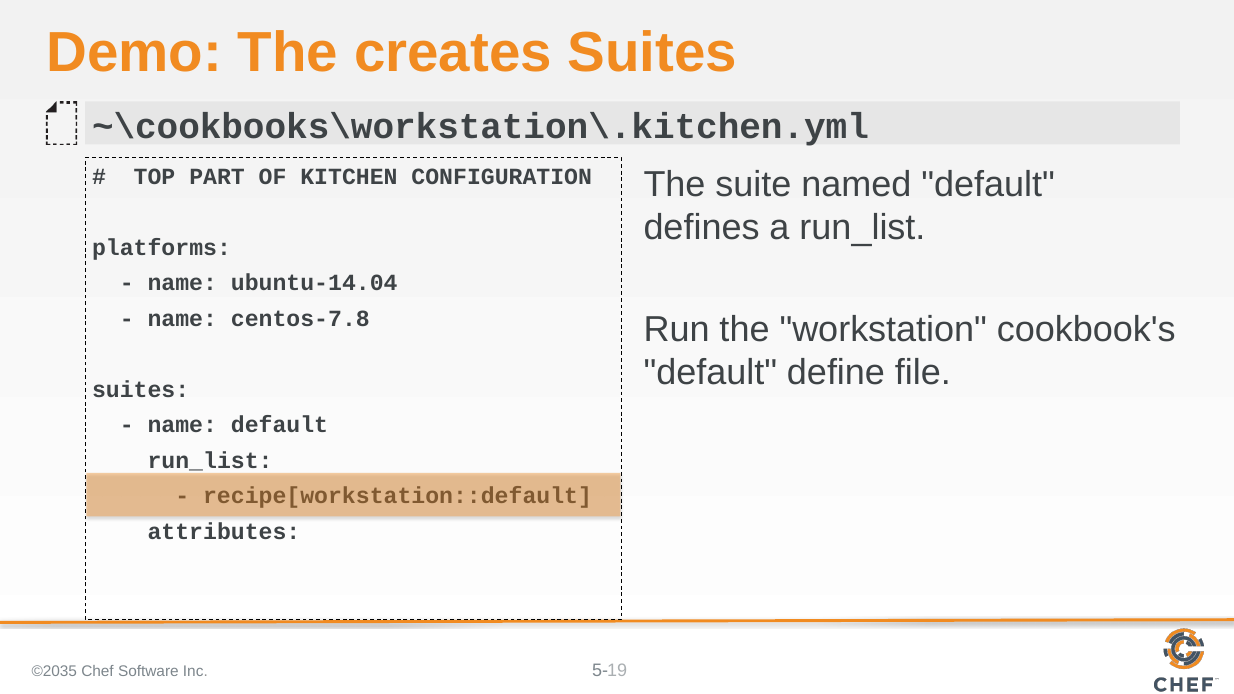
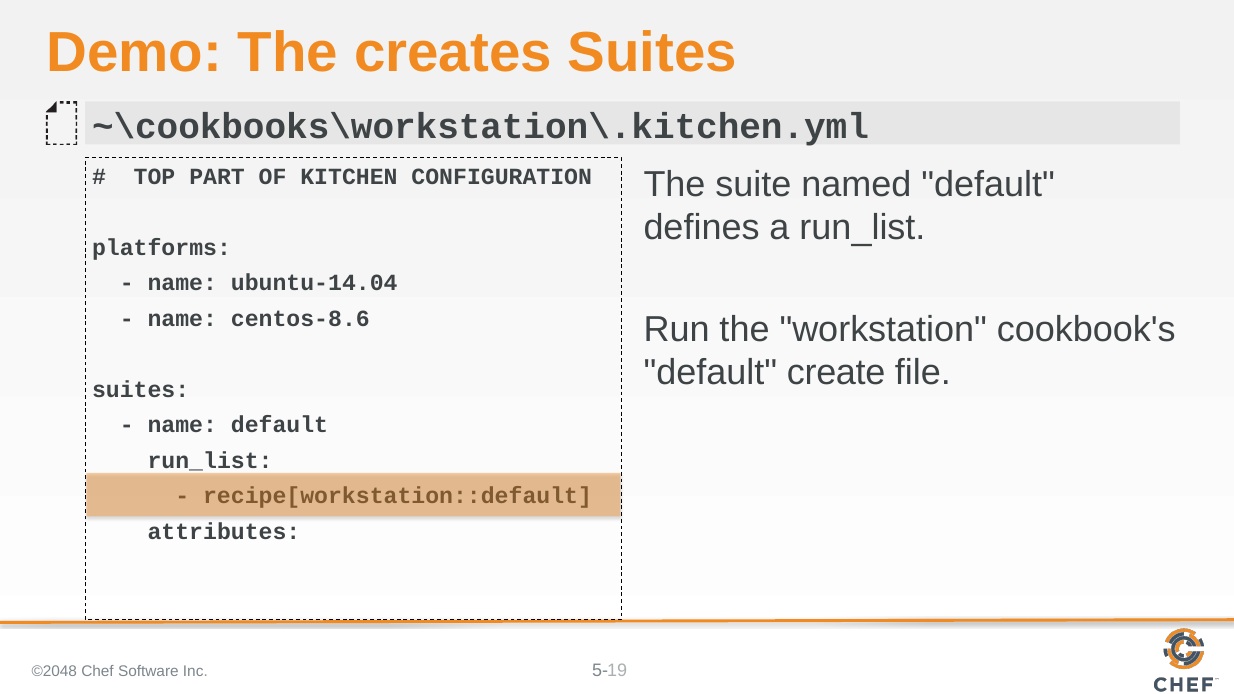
centos-7.8: centos-7.8 -> centos-8.6 (300, 319)
define: define -> create (836, 373)
©2035: ©2035 -> ©2048 (54, 672)
